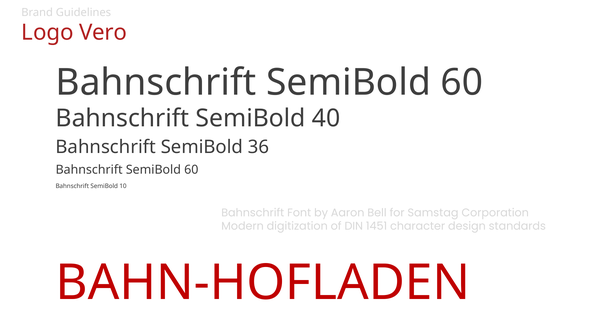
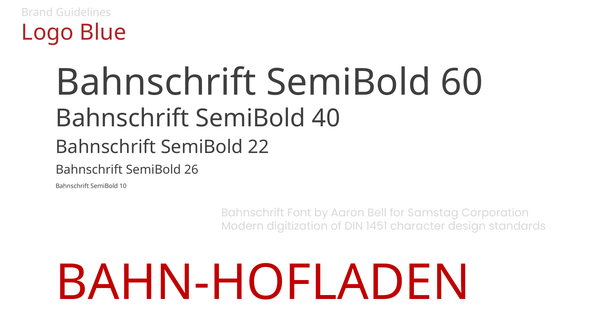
Vero: Vero -> Blue (103, 32)
36: 36 -> 22 (259, 147)
60: 60 -> 26 (191, 170)
